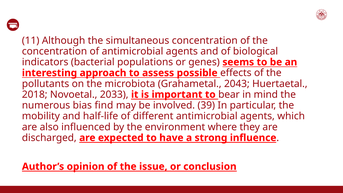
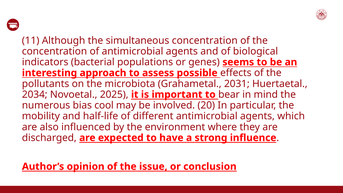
2043: 2043 -> 2031 (237, 84)
2018: 2018 -> 2034 (35, 95)
2033: 2033 -> 2025 (114, 95)
find: find -> cool (104, 105)
39: 39 -> 20 (206, 105)
